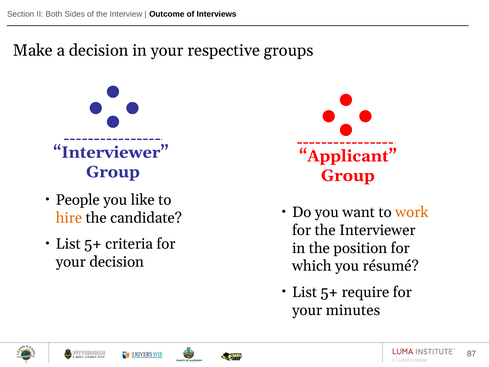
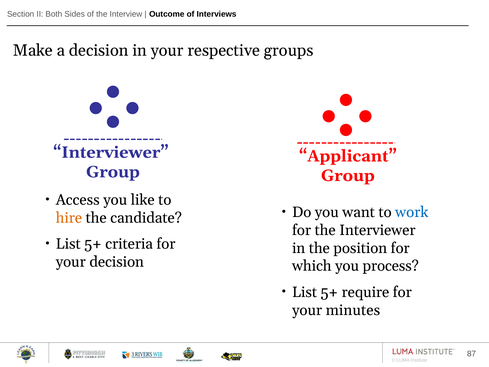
People: People -> Access (78, 200)
work colour: orange -> blue (412, 212)
résumé: résumé -> process (391, 266)
